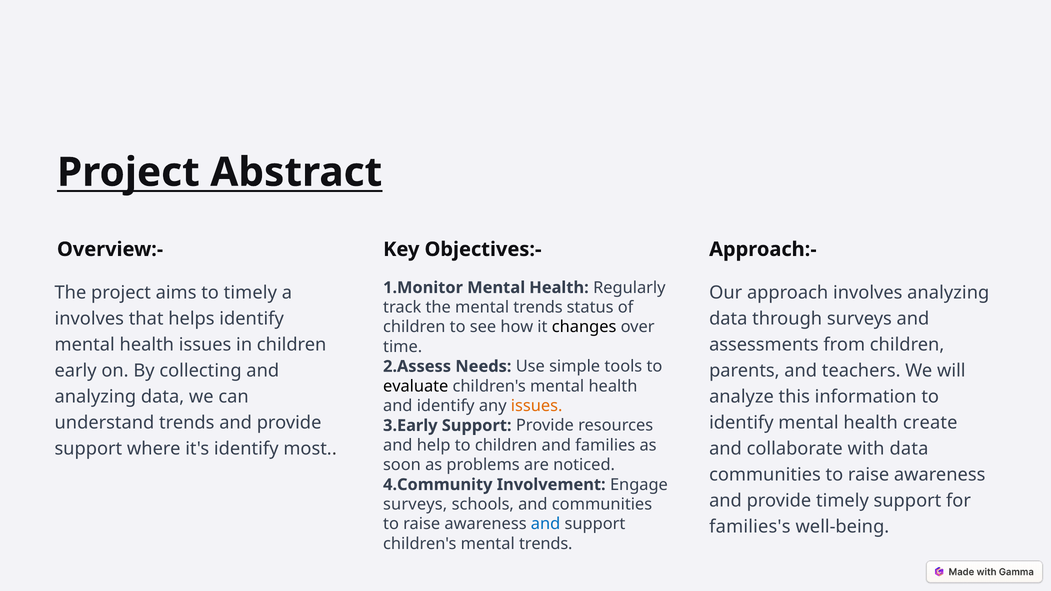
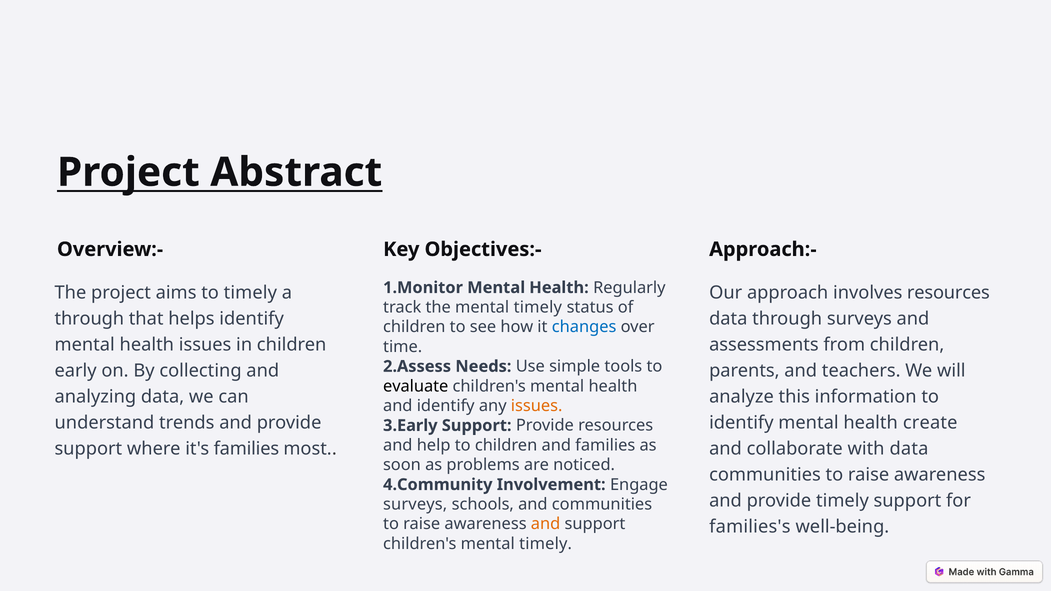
involves analyzing: analyzing -> resources (948, 293)
the mental trends: trends -> timely (538, 307)
involves: involves -> through (89, 319)
changes colour: black -> blue (584, 327)
it's identify: identify -> families (246, 449)
and colour: blue -> orange (546, 524)
children's mental trends: trends -> timely (546, 544)
